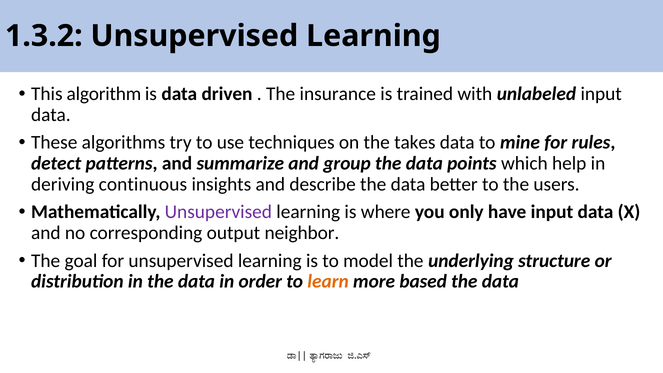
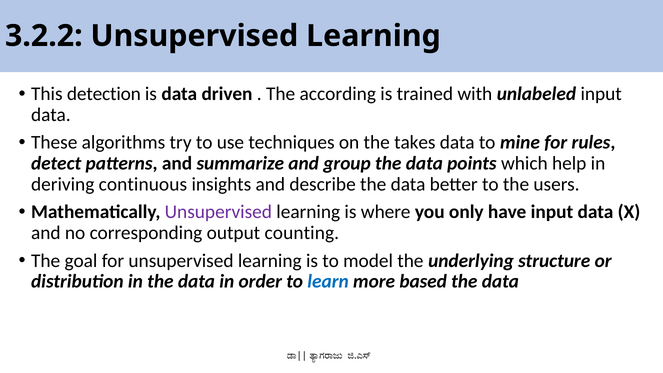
1.3.2: 1.3.2 -> 3.2.2 (44, 36)
algorithm: algorithm -> detection (104, 94)
insurance: insurance -> according (338, 94)
neighbor: neighbor -> counting (302, 233)
learn colour: orange -> blue (328, 281)
